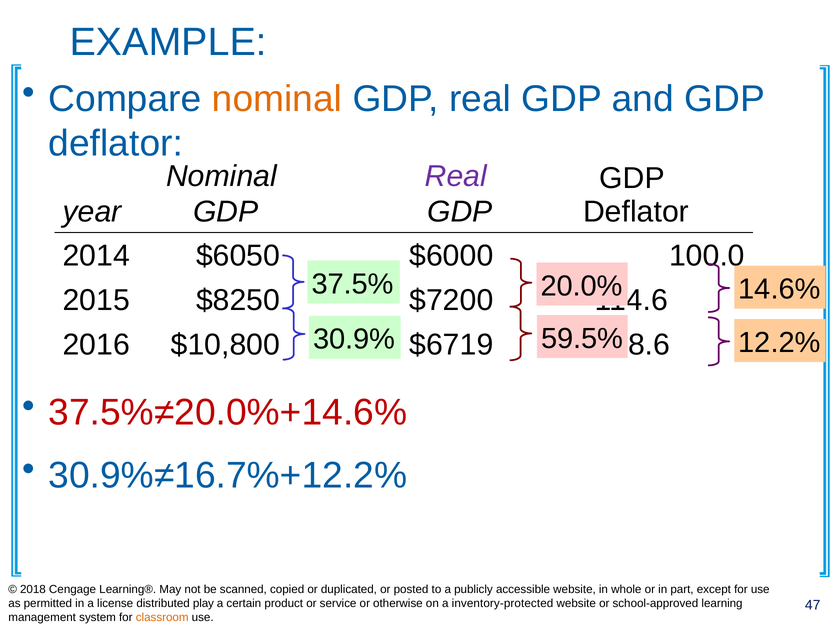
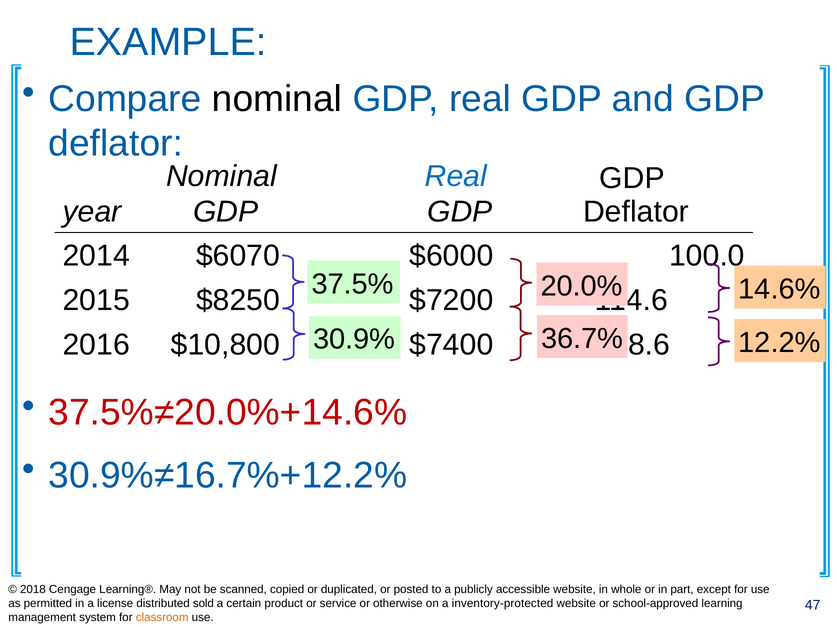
nominal colour: orange -> black (277, 99)
Real colour: purple -> blue (456, 177)
$6050: $6050 -> $6070 (238, 256)
59.5%: 59.5% -> 36.7% (582, 339)
$6719: $6719 -> $7400 (451, 345)
play: play -> sold (203, 604)
